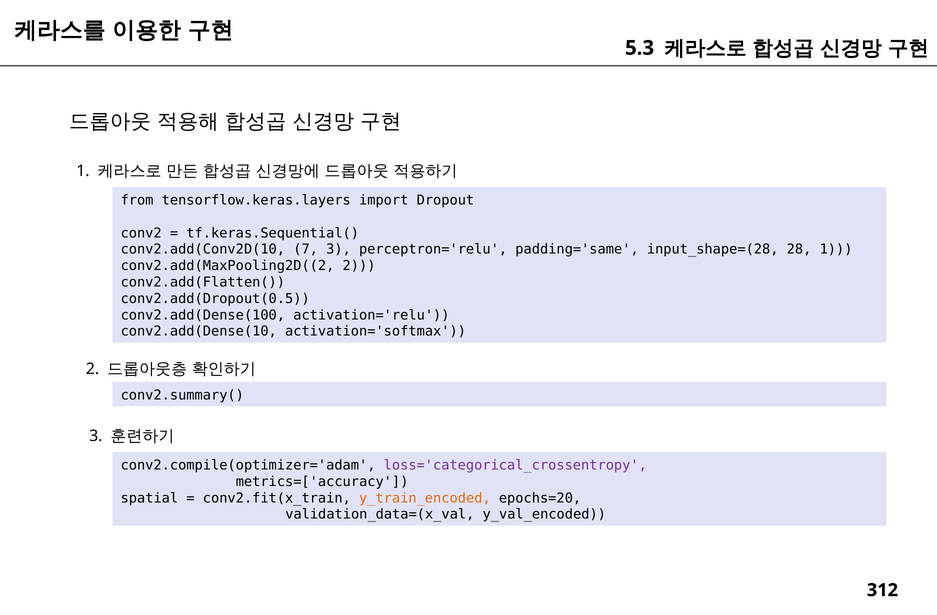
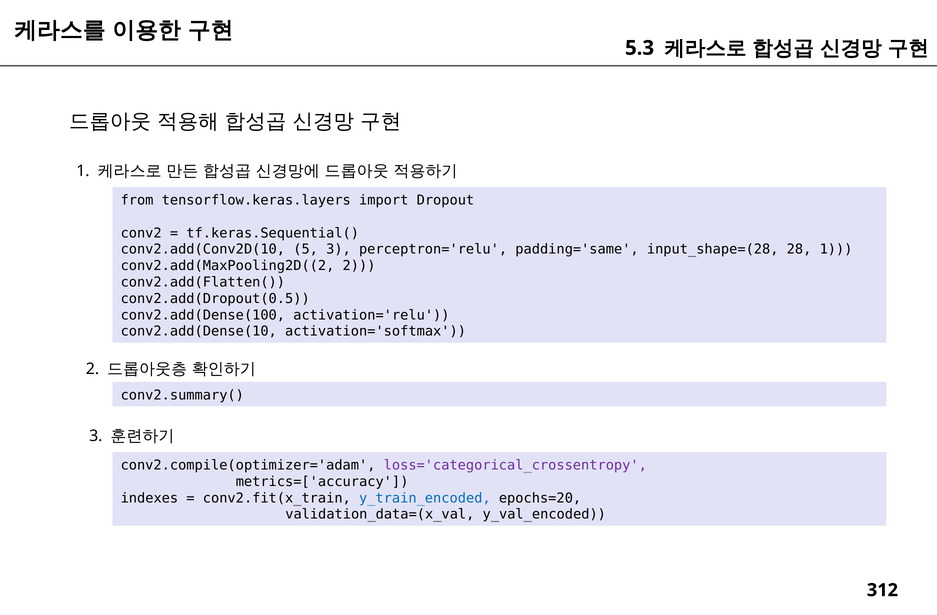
7: 7 -> 5 (306, 250)
spatial: spatial -> indexes (149, 498)
y_train_encoded colour: orange -> blue (425, 498)
